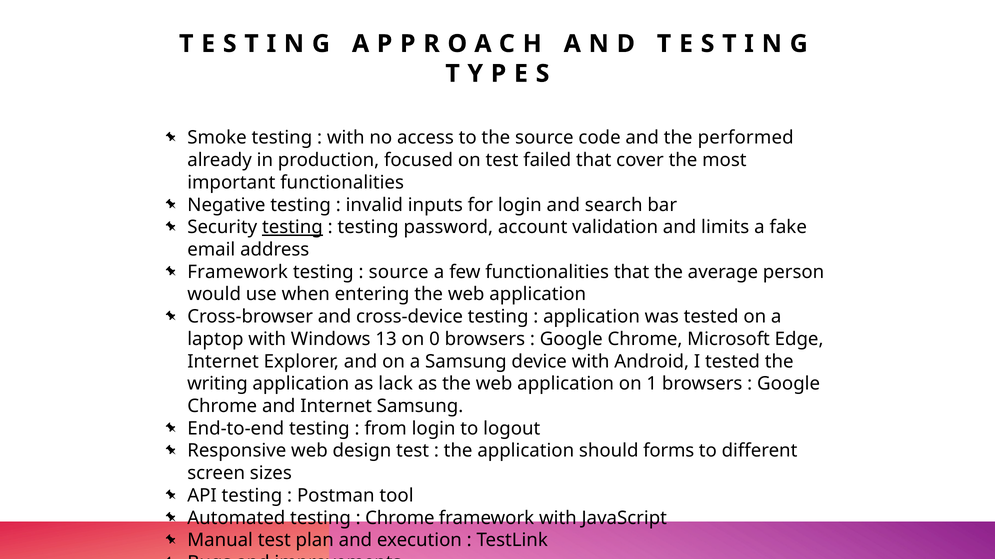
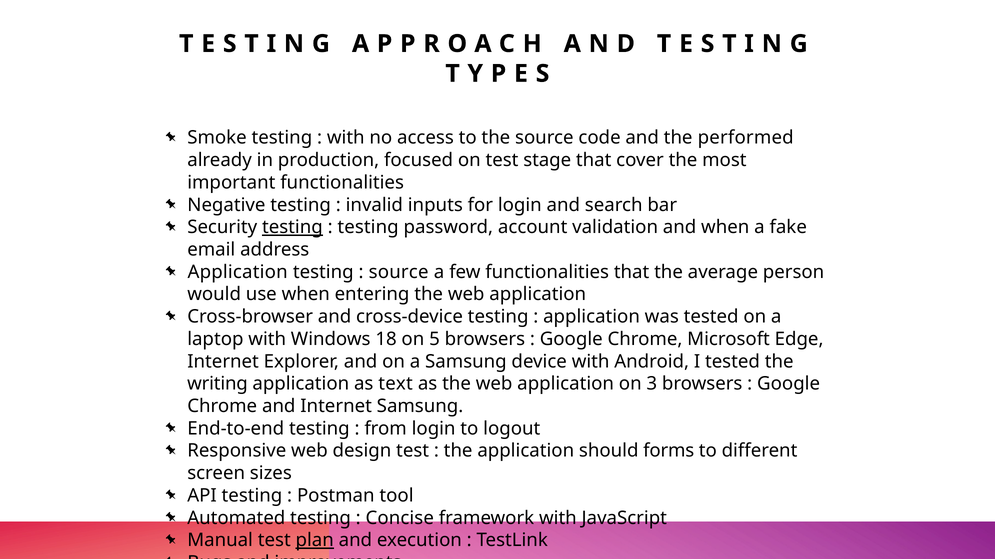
failed: failed -> stage (547, 160)
and limits: limits -> when (725, 227)
Framework: Framework -> Application (238, 272)
13: 13 -> 18 (386, 339)
0: 0 -> 5 (435, 339)
lack: lack -> text (396, 384)
1: 1 -> 3 (652, 384)
Chrome: Chrome -> Concise (400, 519)
plan underline: none -> present (315, 541)
